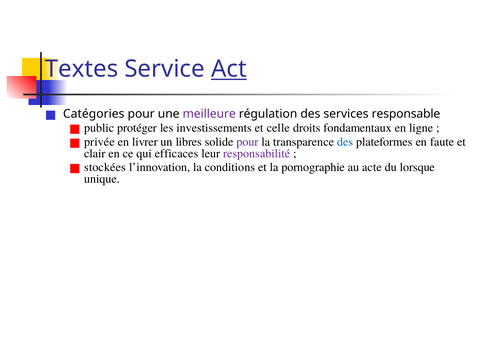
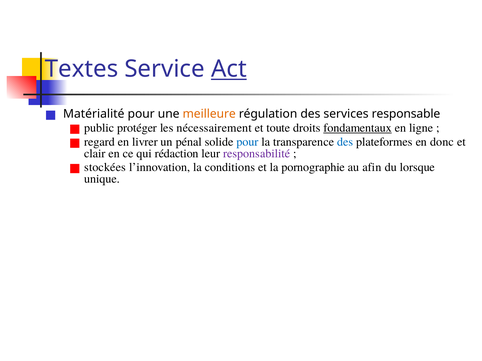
Catégories: Catégories -> Matérialité (94, 114)
meilleure colour: purple -> orange (209, 114)
investissements: investissements -> nécessairement (214, 128)
celle: celle -> toute (278, 128)
fondamentaux underline: none -> present (358, 128)
privée: privée -> regard (100, 142)
libres: libres -> pénal (189, 142)
pour colour: purple -> blue (248, 142)
faute: faute -> donc (442, 142)
efficaces: efficaces -> rédaction (177, 154)
acte: acte -> afin (372, 168)
